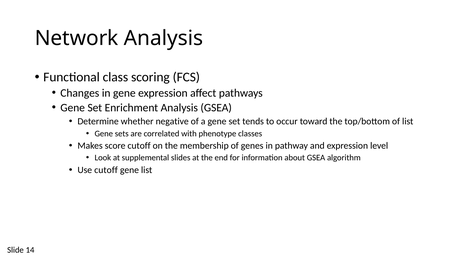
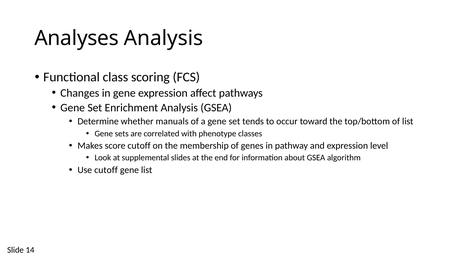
Network: Network -> Analyses (77, 38)
negative: negative -> manuals (172, 121)
